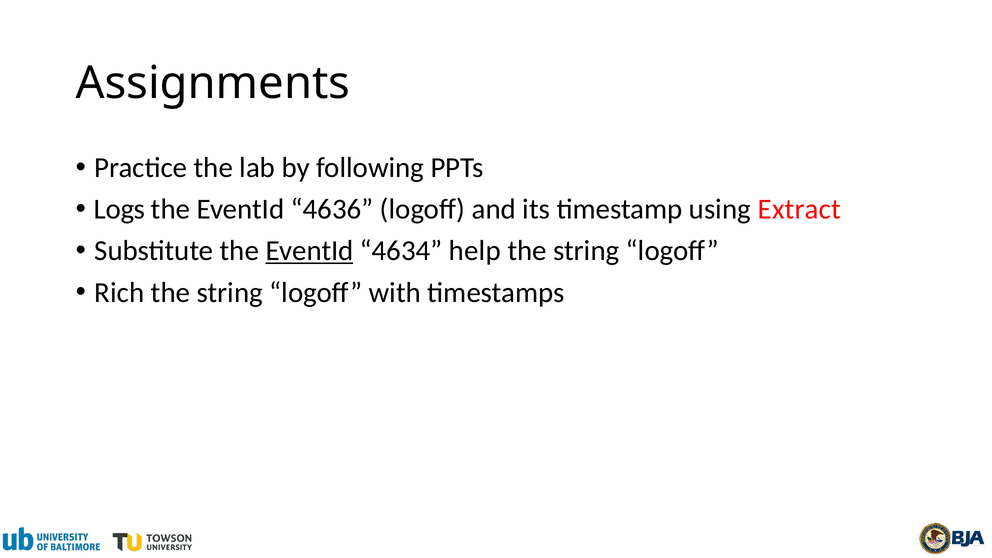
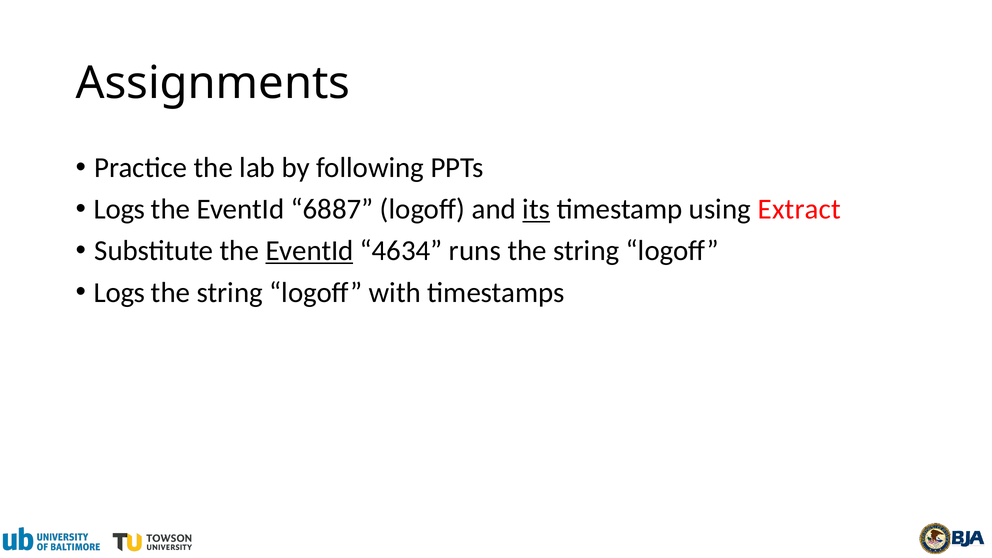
4636: 4636 -> 6887 (332, 209)
its underline: none -> present (536, 209)
help: help -> runs (475, 251)
Rich: Rich -> Logs (119, 292)
